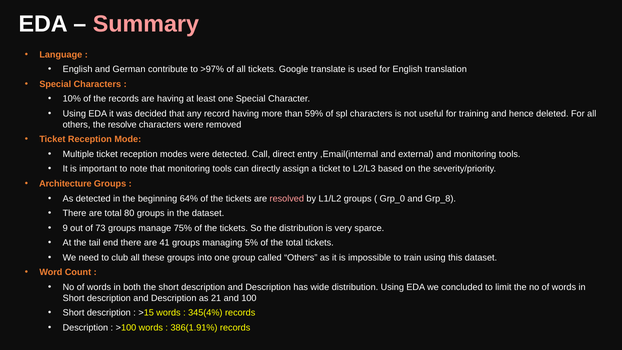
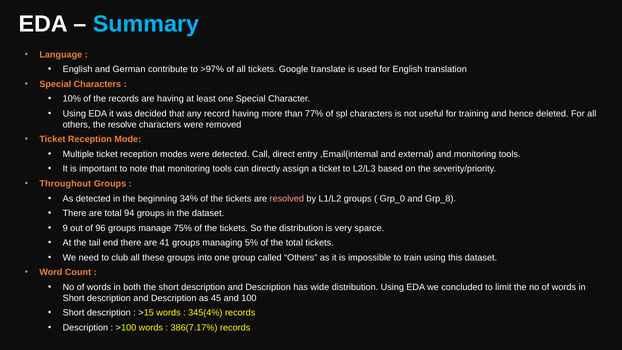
Summary colour: pink -> light blue (146, 24)
59%: 59% -> 77% (314, 114)
Architecture: Architecture -> Throughout (65, 184)
64%: 64% -> 34% (189, 198)
80: 80 -> 94 (129, 213)
73: 73 -> 96 (100, 228)
21: 21 -> 45 (216, 298)
386(1.91%: 386(1.91% -> 386(7.17% (194, 328)
